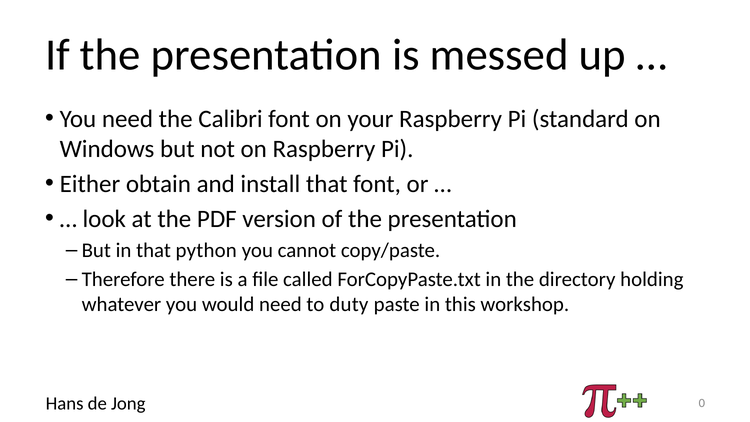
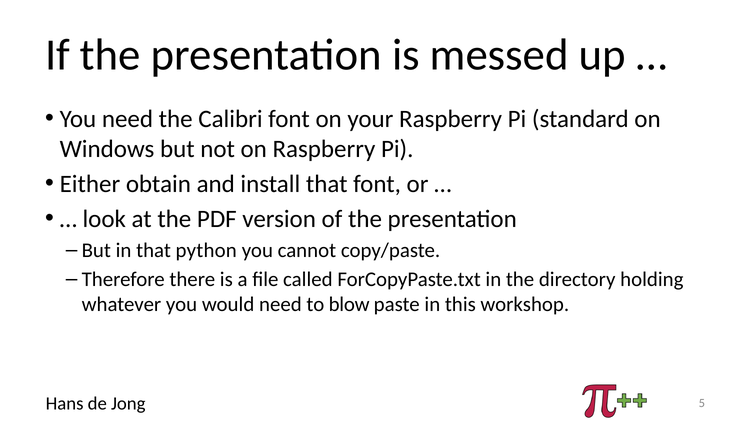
duty: duty -> blow (349, 304)
0: 0 -> 5 (702, 403)
